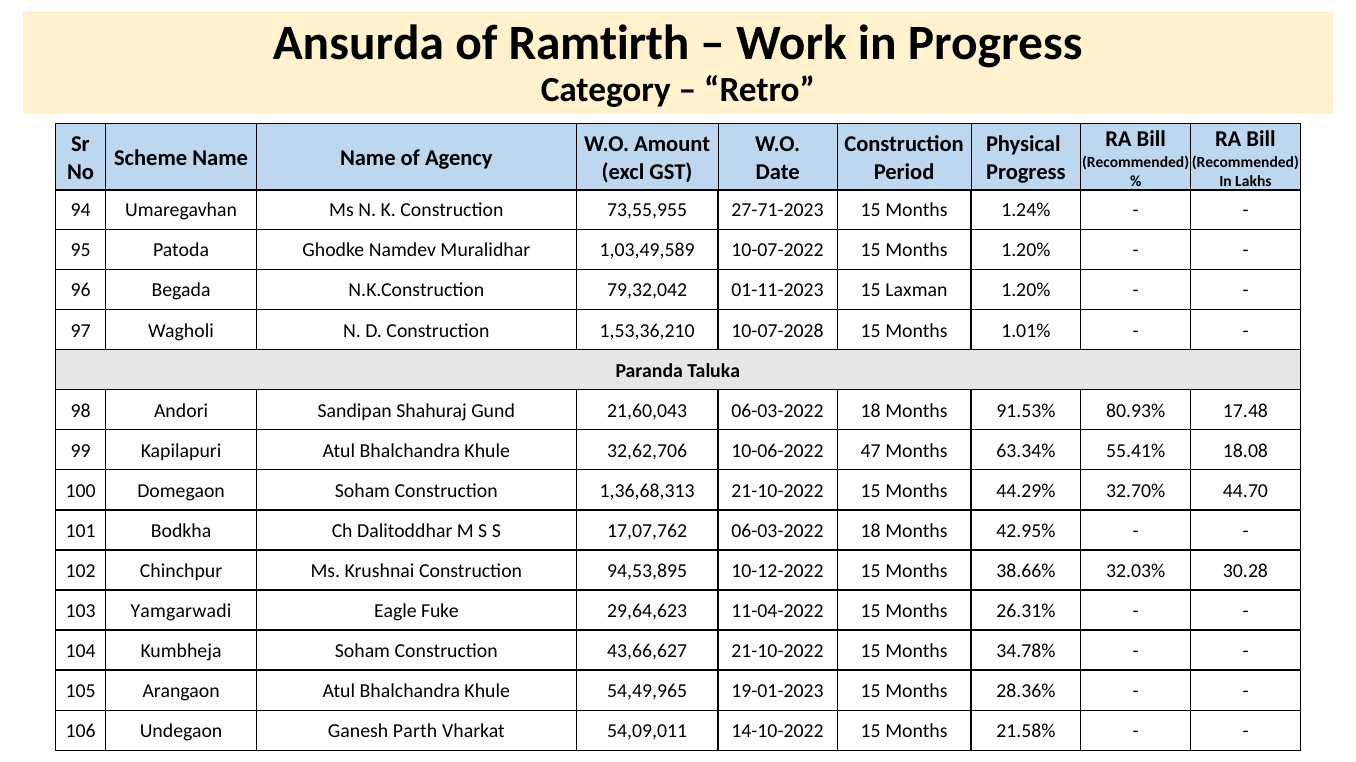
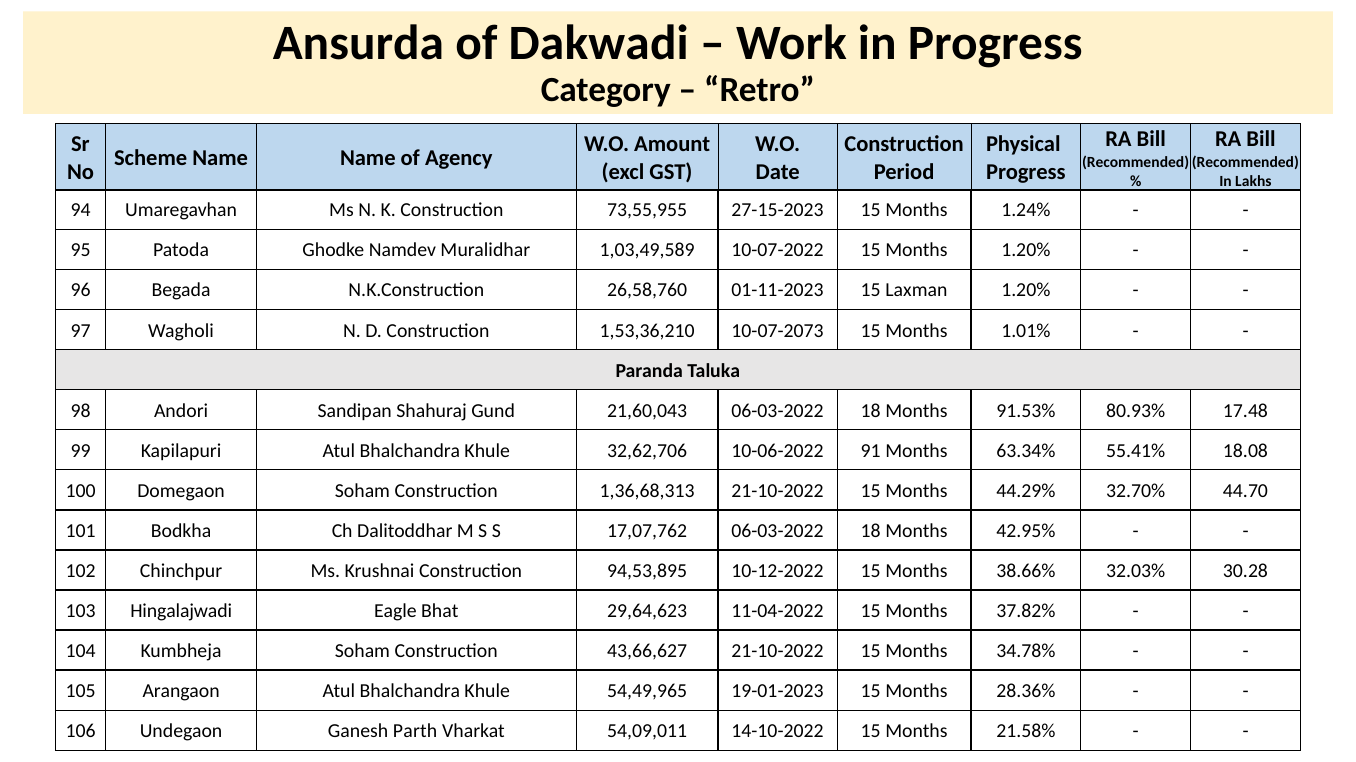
Ramtirth: Ramtirth -> Dakwadi (599, 44)
27-71-2023: 27-71-2023 -> 27-15-2023 (778, 211)
79,32,042: 79,32,042 -> 26,58,760 (647, 291)
10-07-2028: 10-07-2028 -> 10-07-2073 (778, 331)
47: 47 -> 91 (871, 451)
Yamgarwadi: Yamgarwadi -> Hingalajwadi (181, 611)
Fuke: Fuke -> Bhat (440, 611)
26.31%: 26.31% -> 37.82% (1026, 611)
